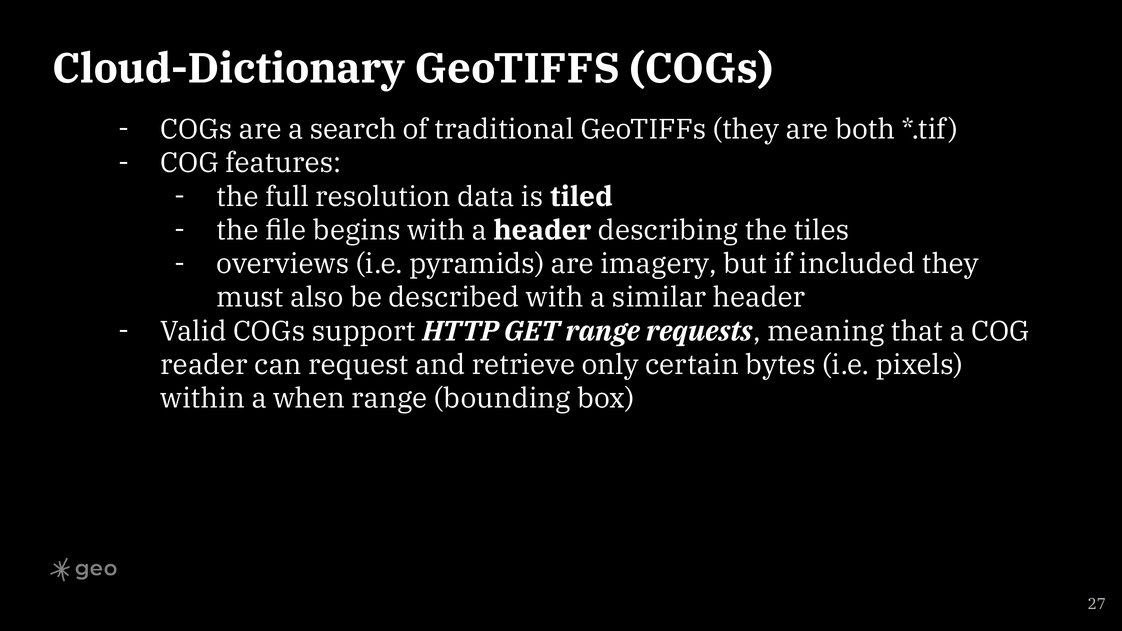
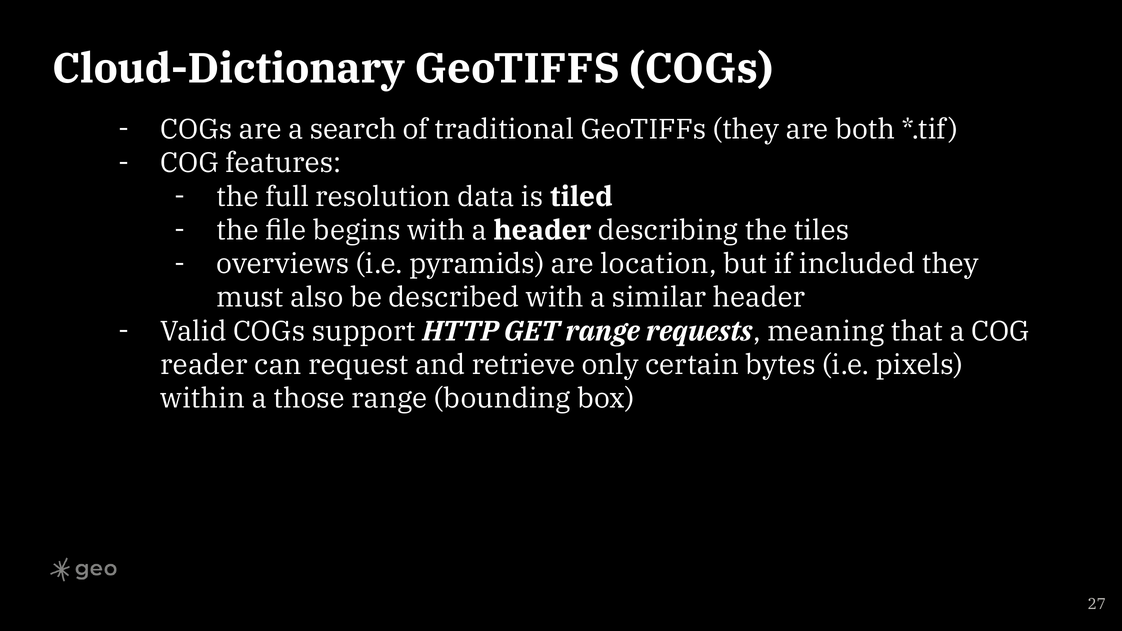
imagery: imagery -> location (658, 264)
when: when -> those (309, 399)
